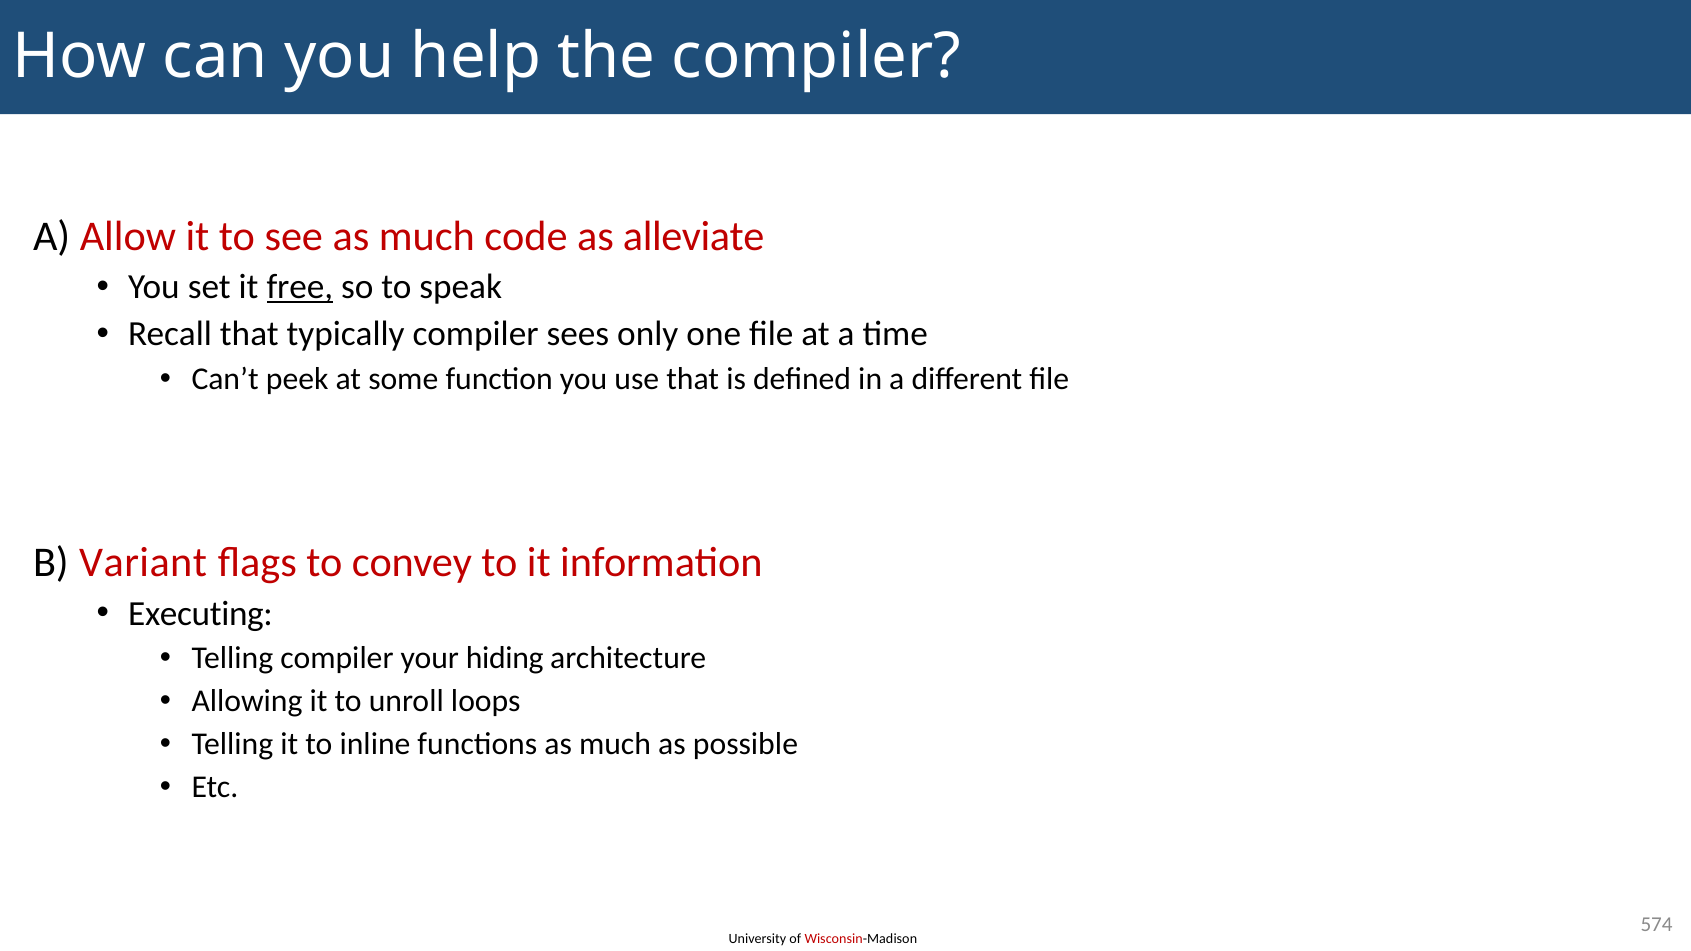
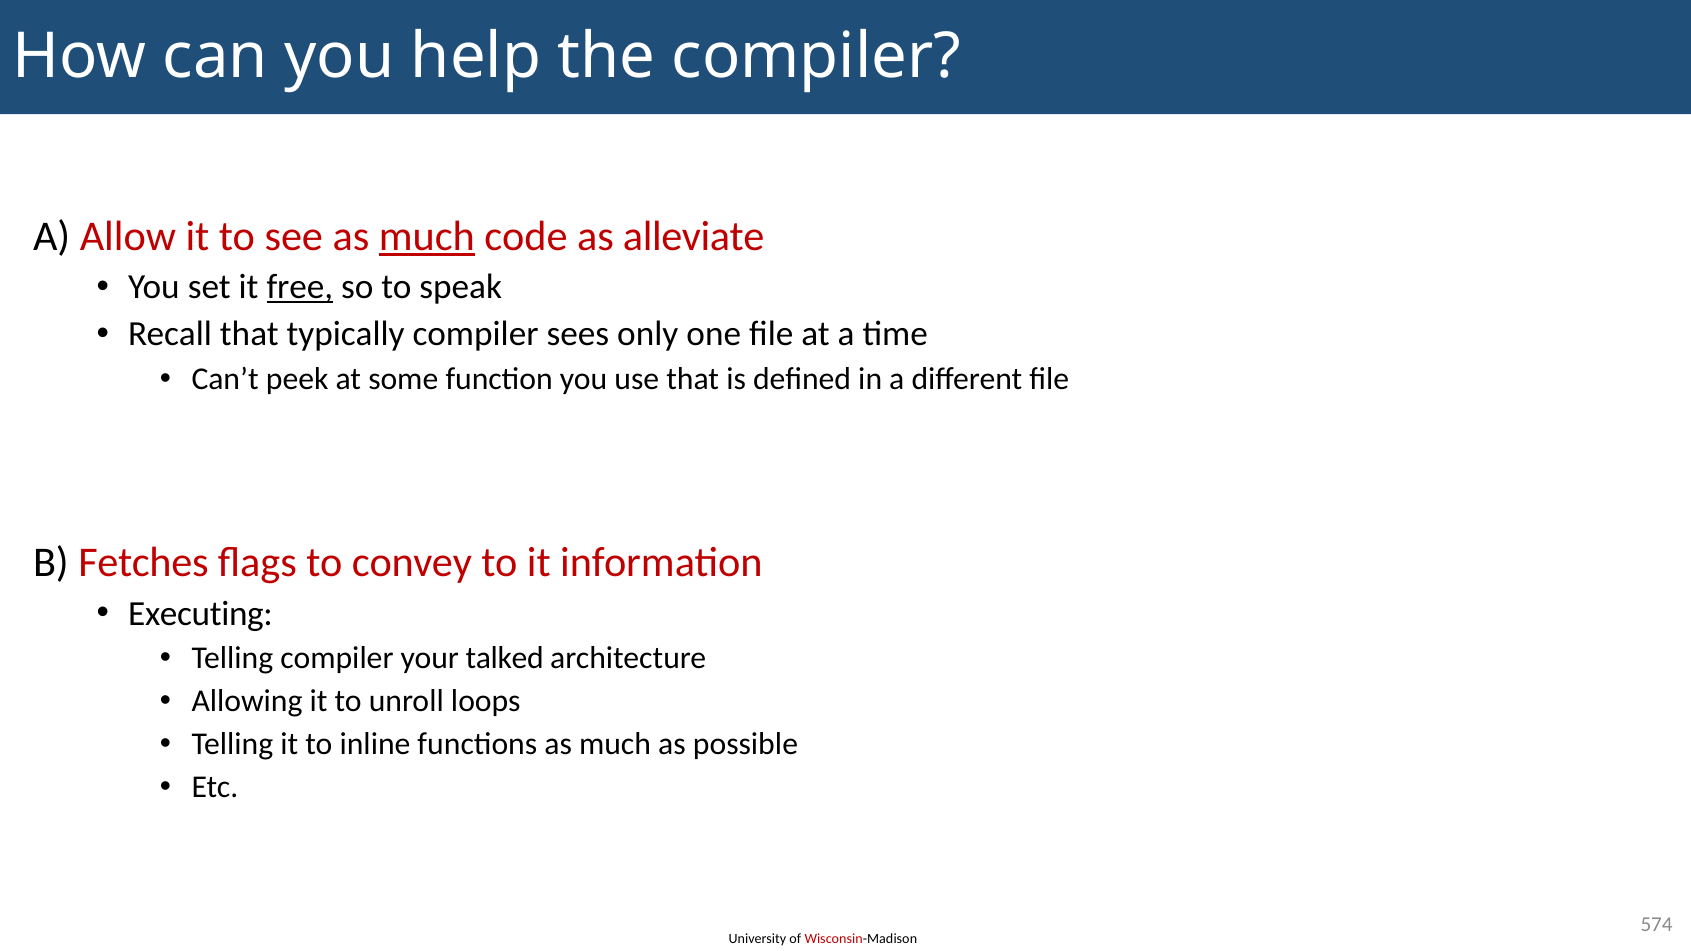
much underline: none -> present (427, 236)
Variant: Variant -> Fetches (143, 563)
hiding: hiding -> talked (505, 659)
